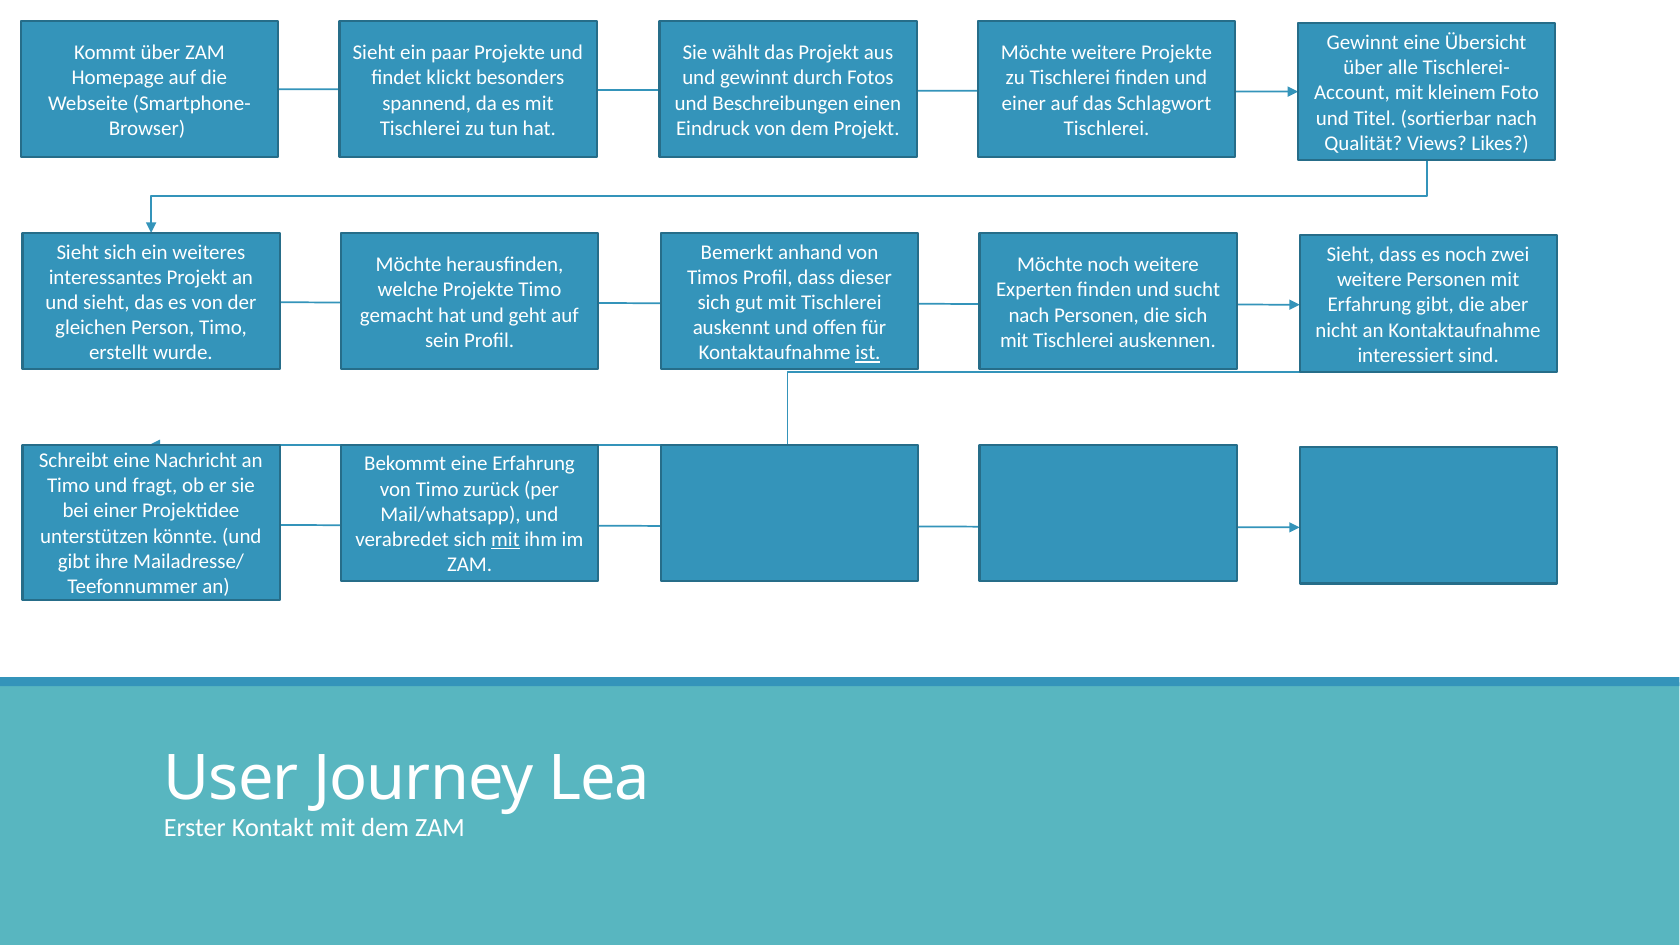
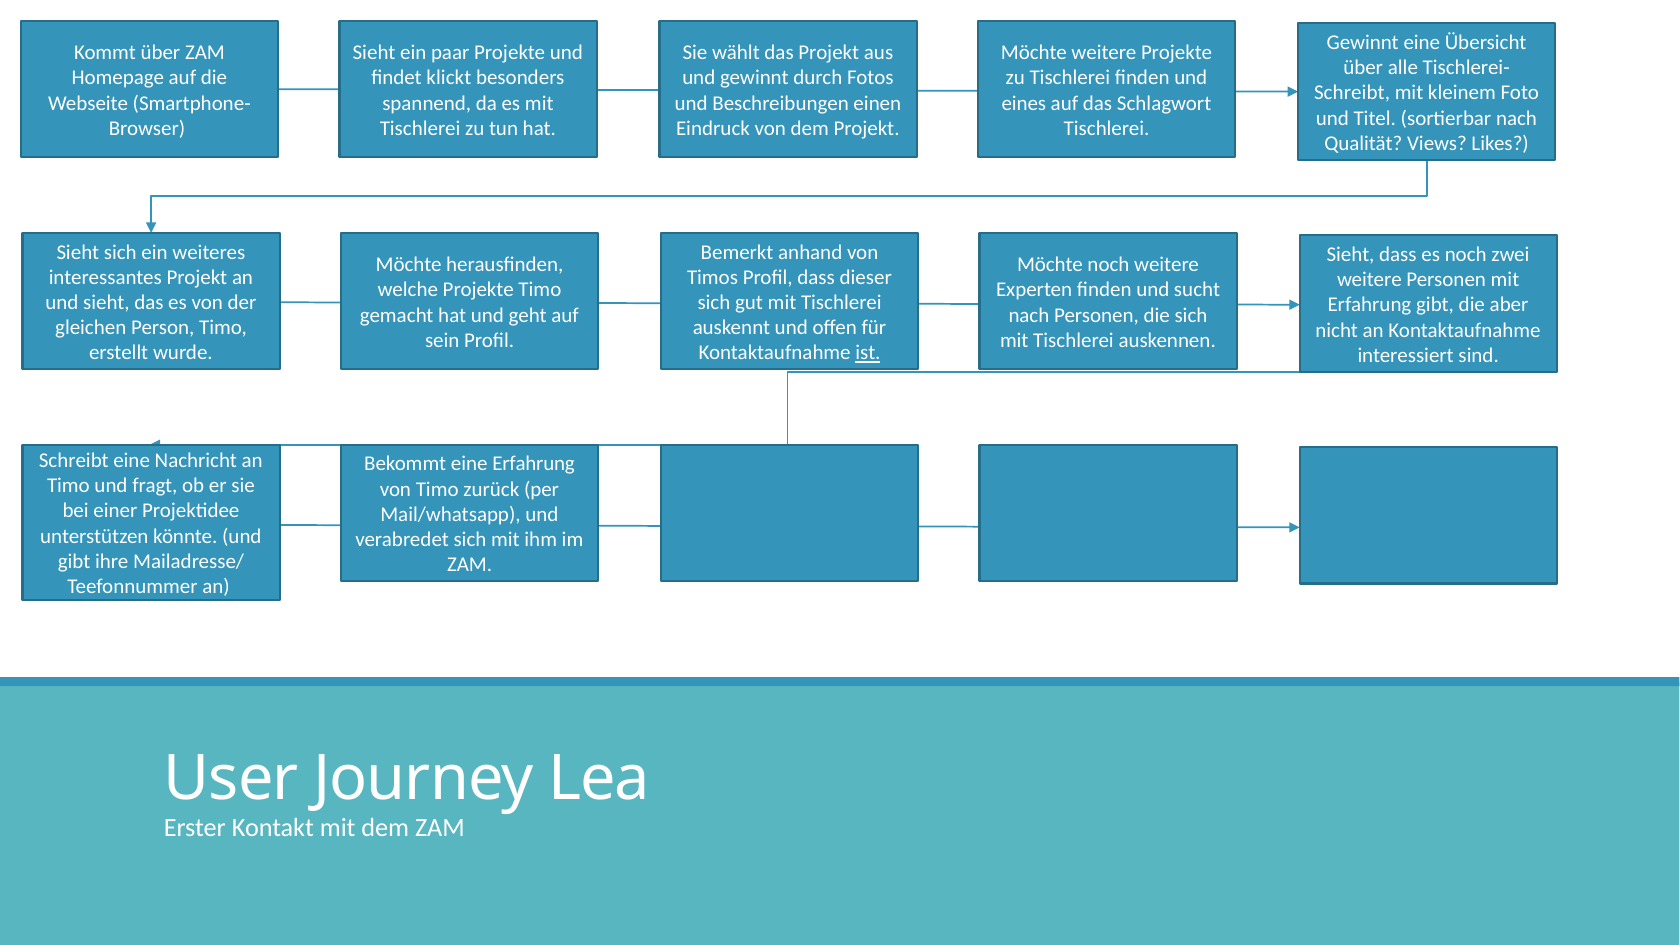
Account: Account -> Schreibt (1352, 93)
einer: einer -> eines (1024, 103)
mit underline: present -> none (505, 540)
